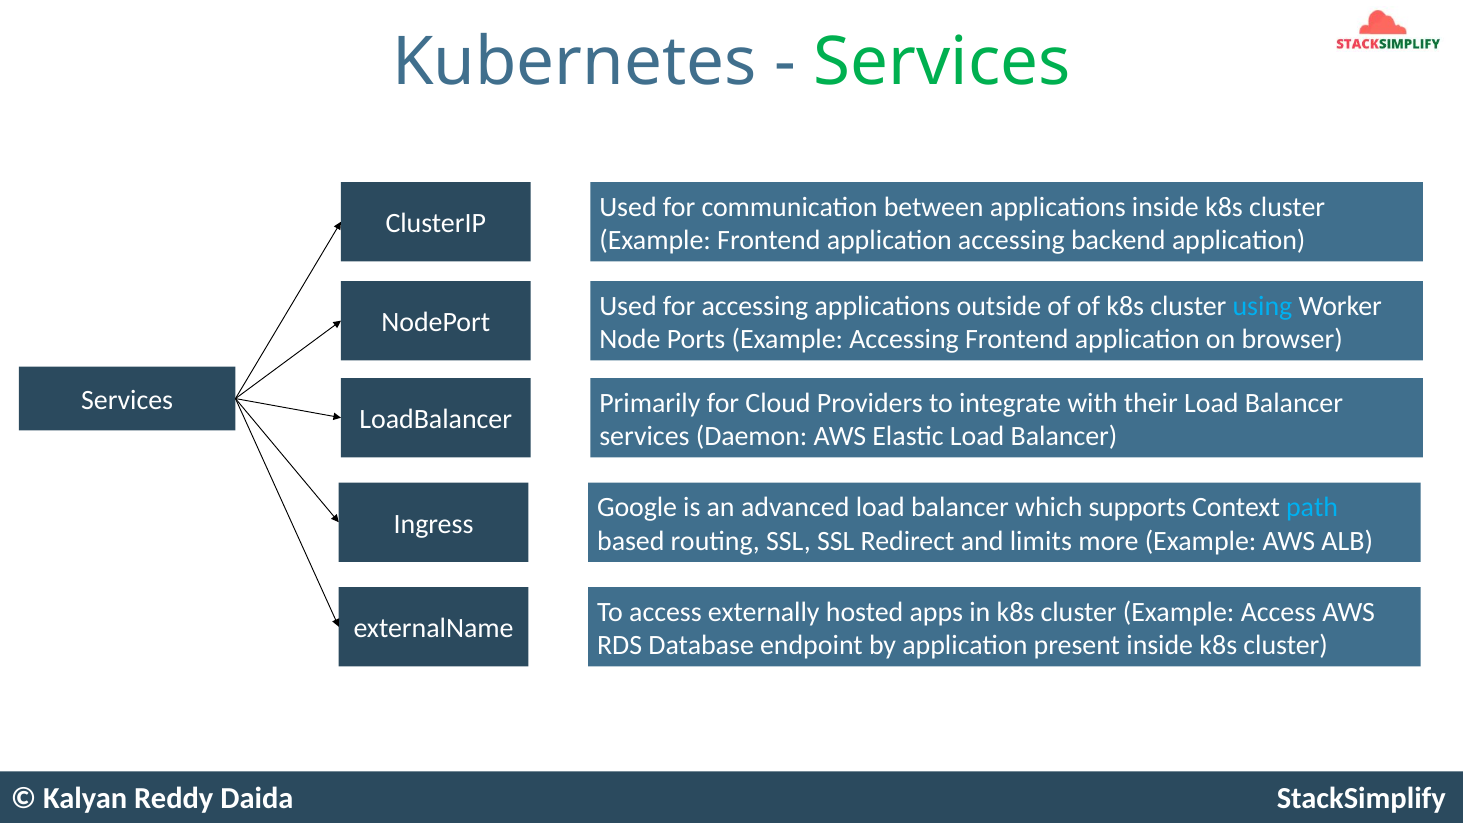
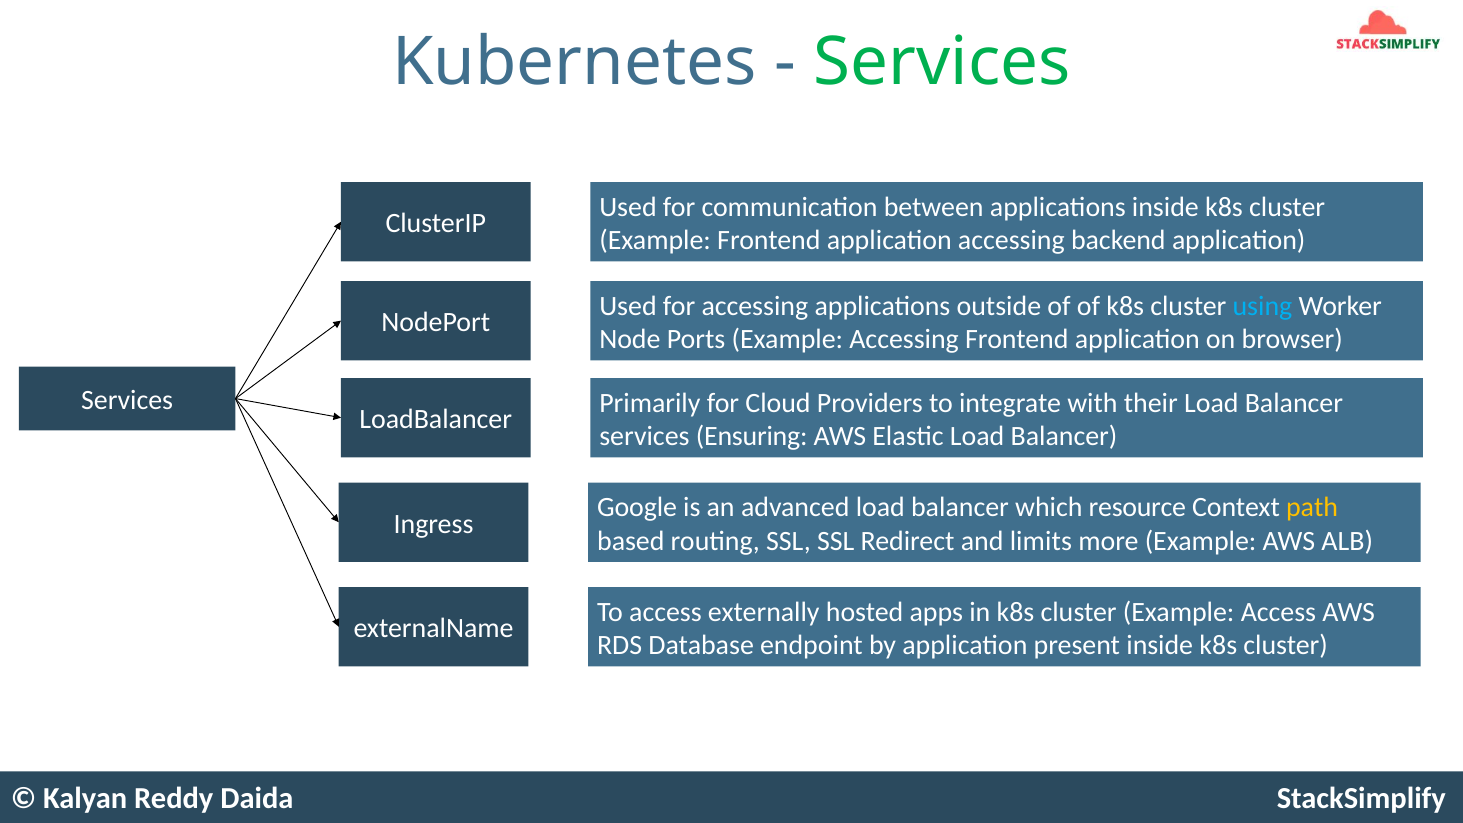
Daemon: Daemon -> Ensuring (752, 436)
supports: supports -> resource (1137, 507)
path colour: light blue -> yellow (1312, 507)
